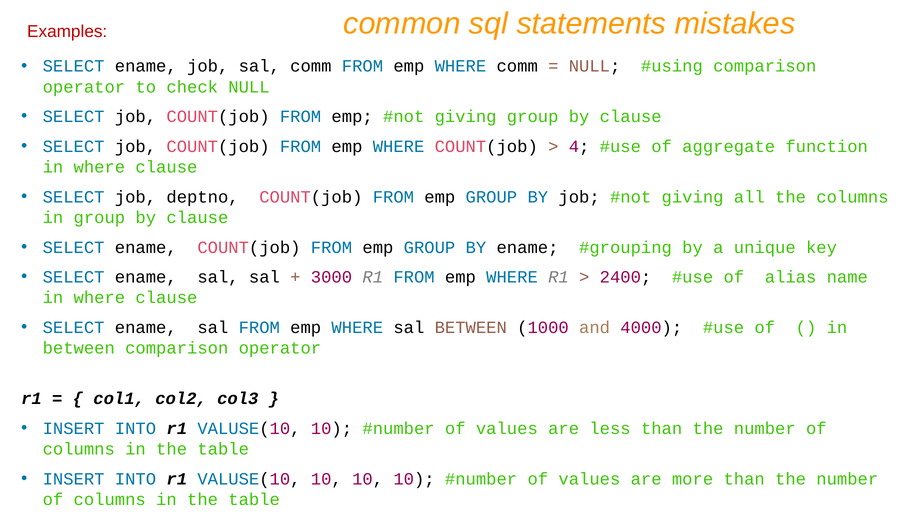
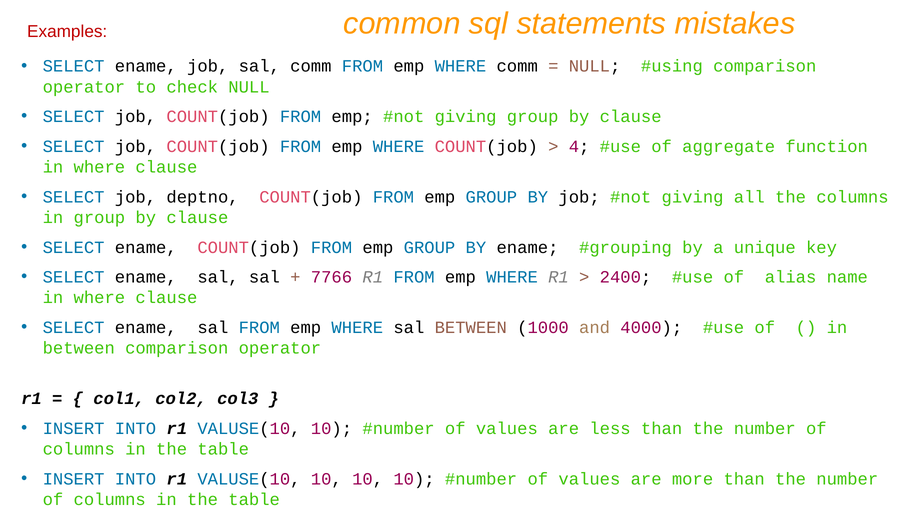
3000: 3000 -> 7766 (331, 277)
